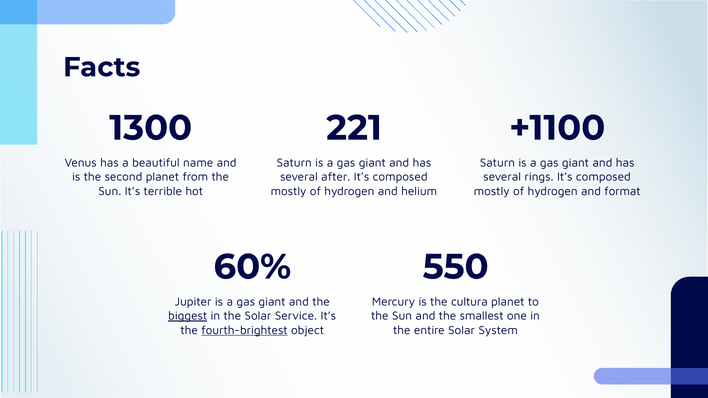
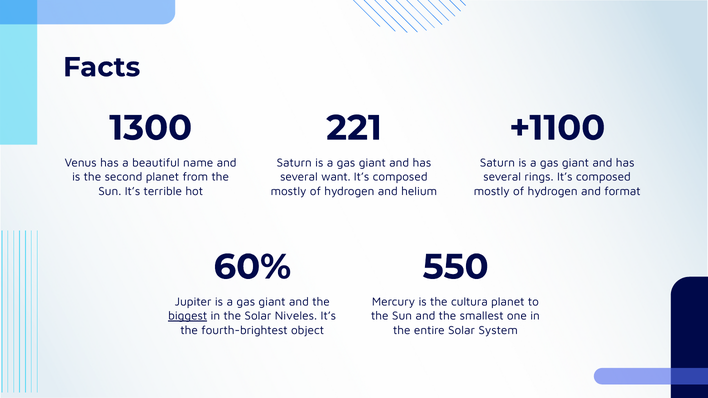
after: after -> want (336, 177)
Service: Service -> Niveles (296, 316)
fourth-brightest underline: present -> none (244, 330)
